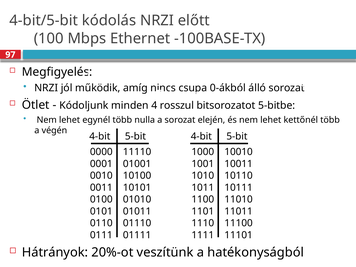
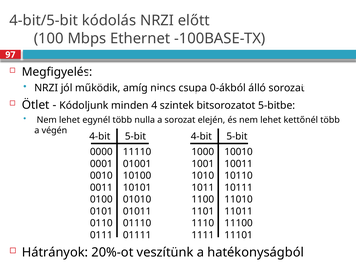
rosszul: rosszul -> szintek (177, 105)
